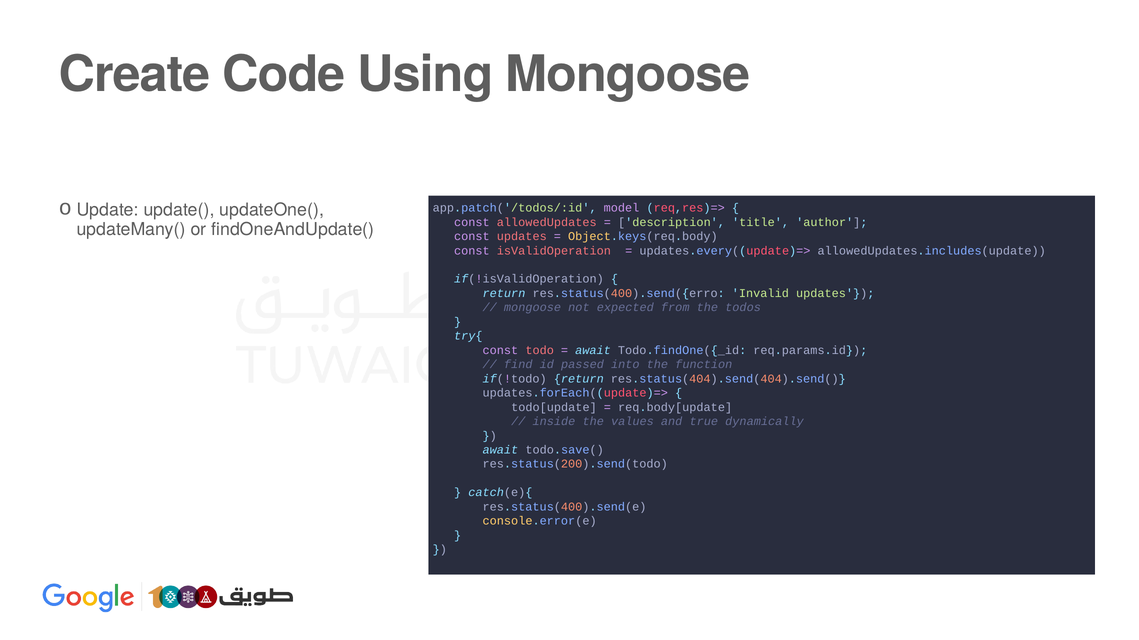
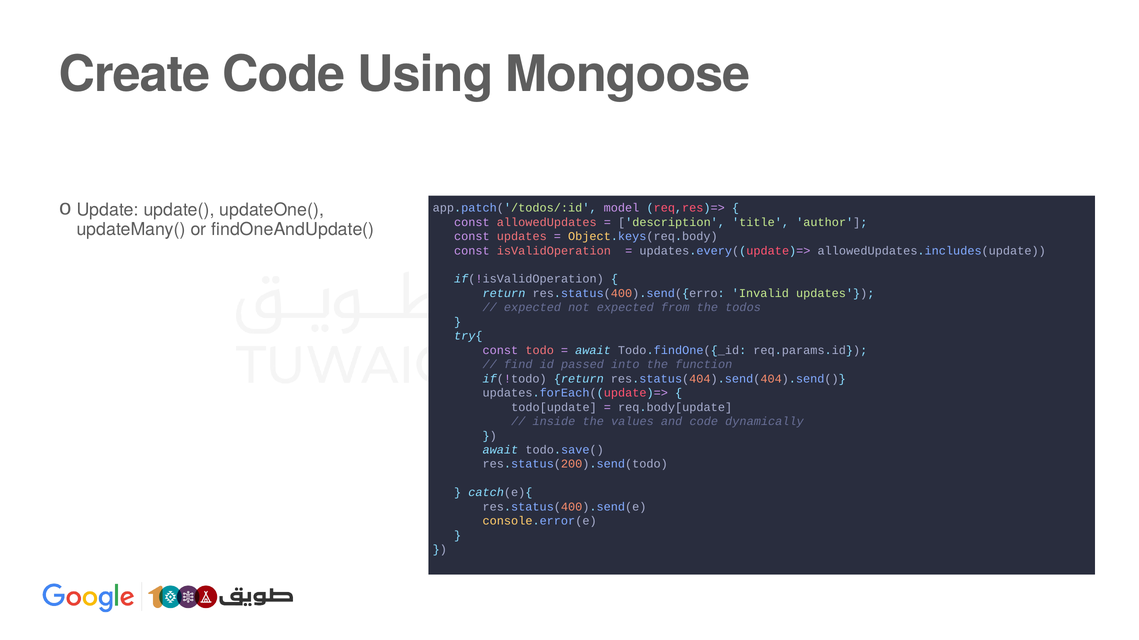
mongoose: mongoose -> expected (533, 308)
and true: true -> code (704, 422)
